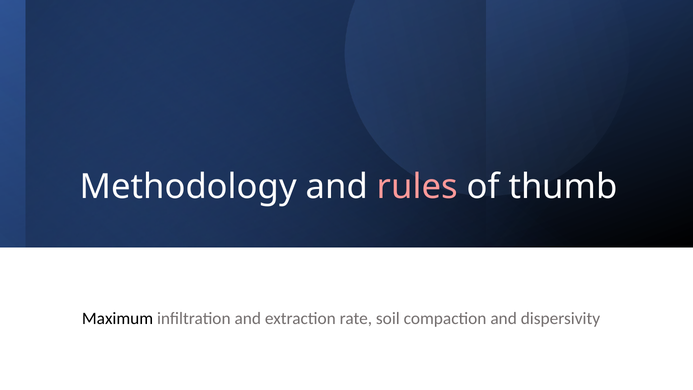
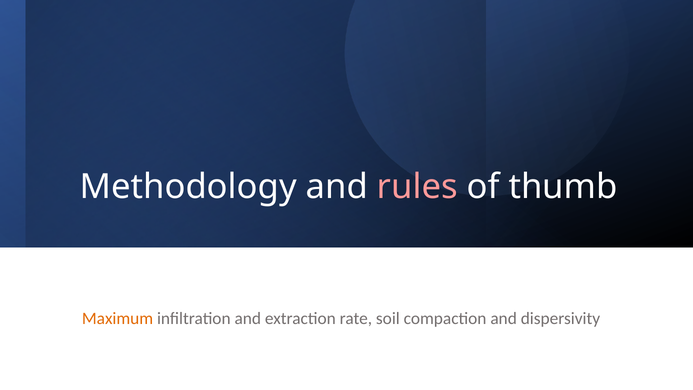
Maximum colour: black -> orange (118, 318)
